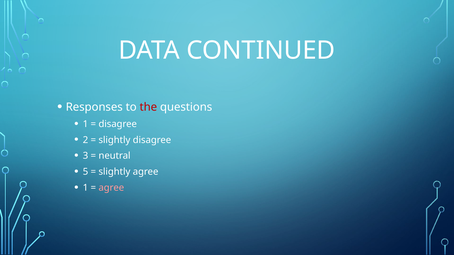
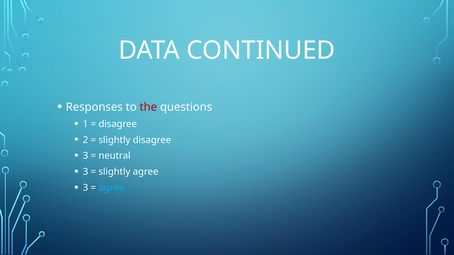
5: 5 -> 3 (85, 172)
1: 1 -> 3 (85, 188)
agree colour: pink -> light blue (111, 188)
